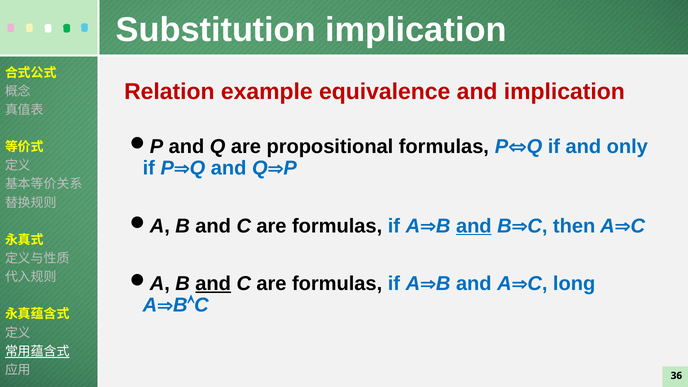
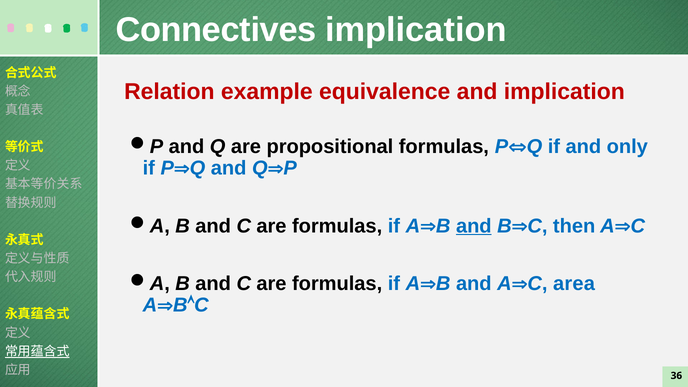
Substitution: Substitution -> Connectives (216, 30)
and underline: present -> none (213, 284)
long: long -> area (574, 284)
